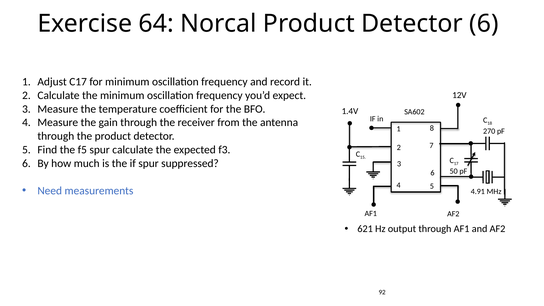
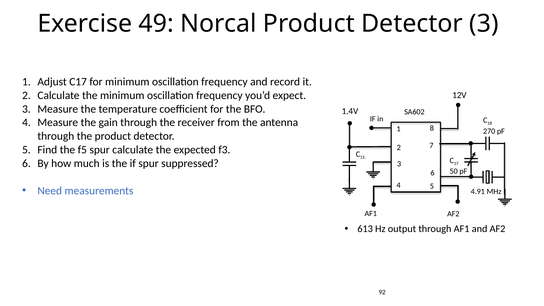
64: 64 -> 49 (156, 24)
Detector 6: 6 -> 3 (484, 24)
621: 621 -> 613 (365, 229)
